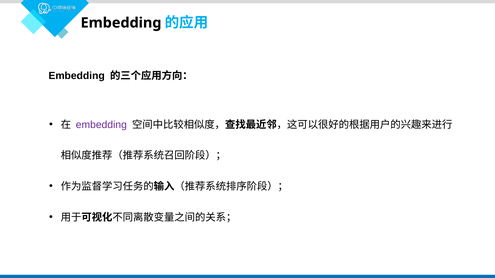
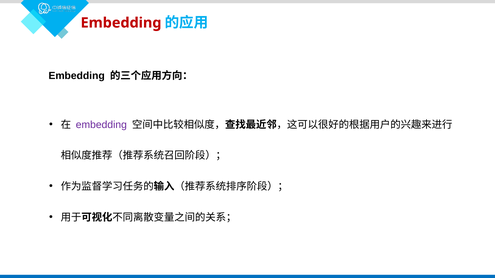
Embedding colour: black -> red (121, 23)
